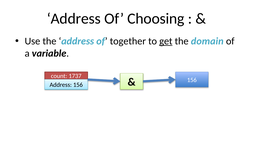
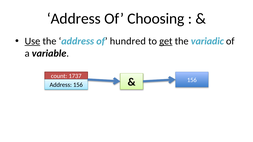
Use underline: none -> present (32, 41)
together: together -> hundred (128, 41)
domain: domain -> variadic (207, 41)
